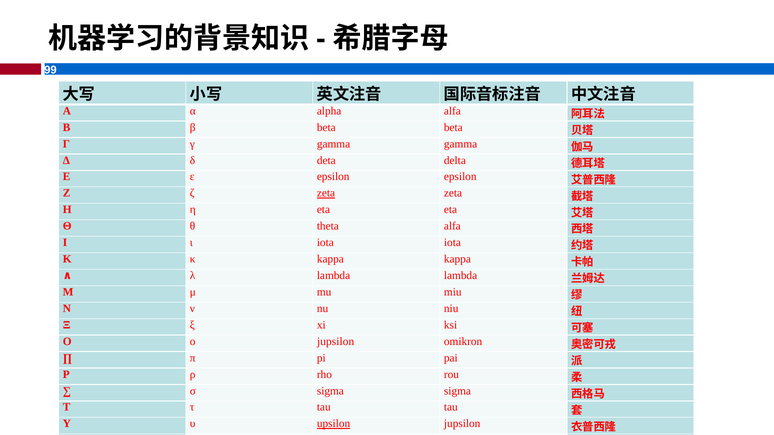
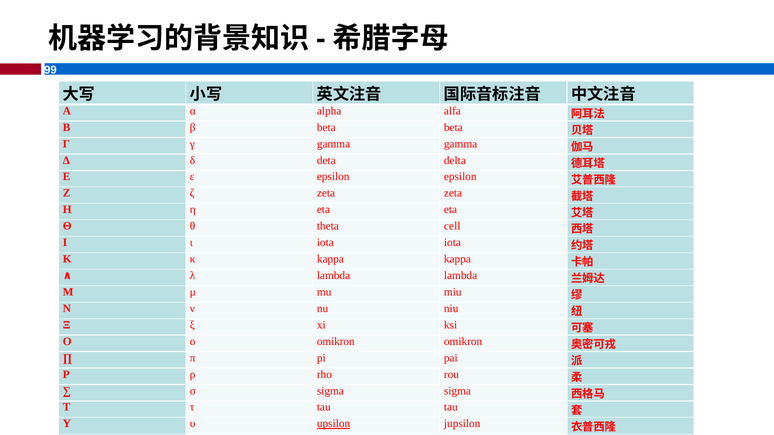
zeta underline: present -> none (326, 193)
theta alfa: alfa -> cell (452, 226)
ο jupsilon: jupsilon -> omikron (336, 342)
